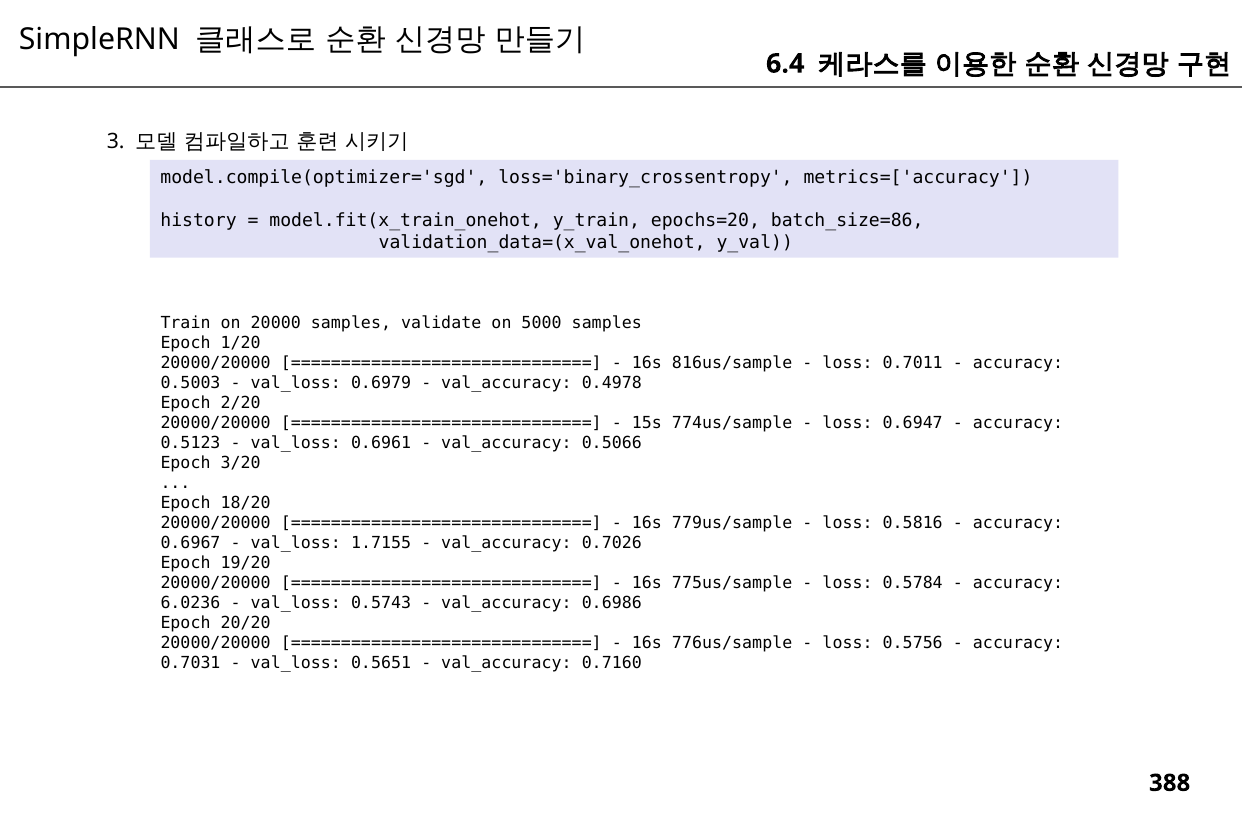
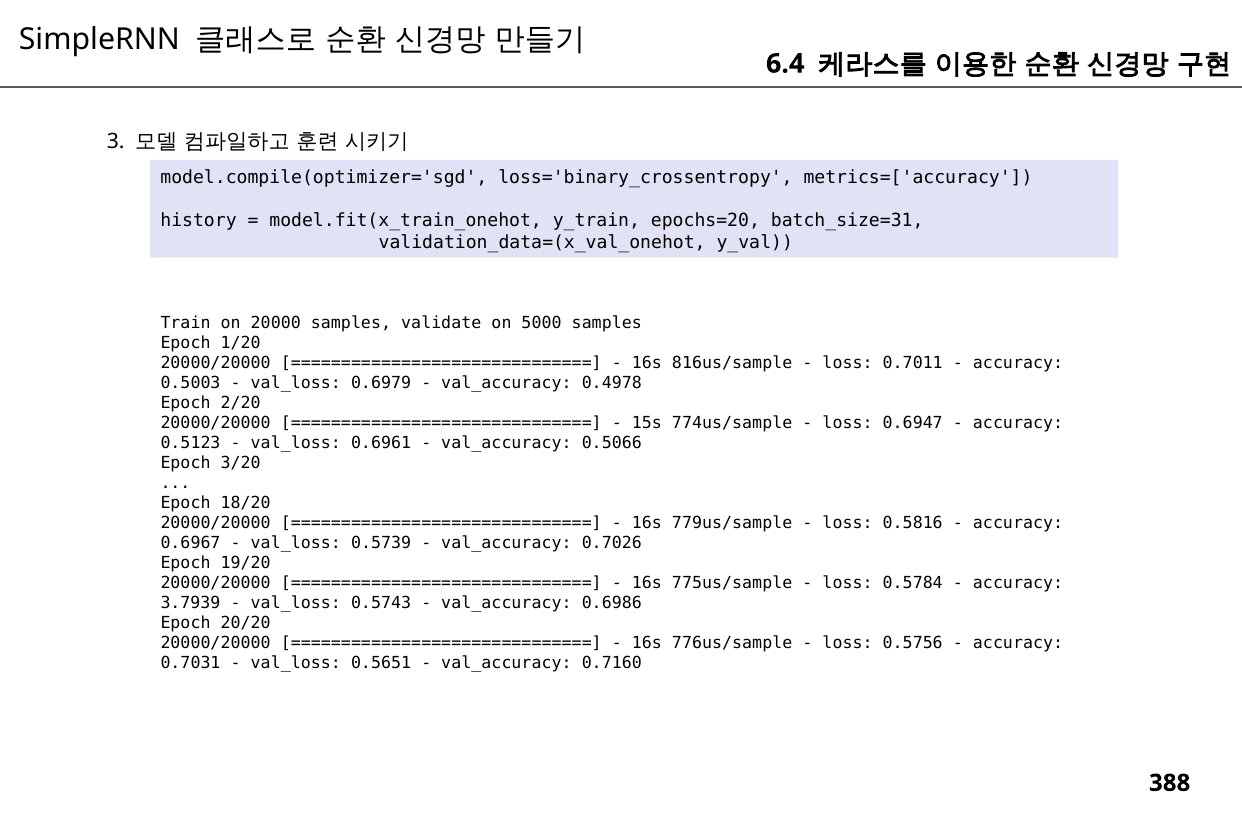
batch_size=86: batch_size=86 -> batch_size=31 (847, 221)
1.7155: 1.7155 -> 0.5739 (381, 543)
6.0236: 6.0236 -> 3.7939 (190, 603)
